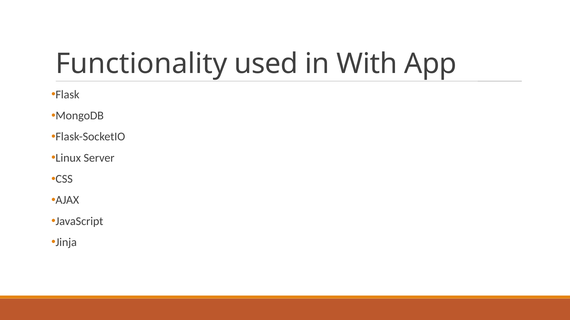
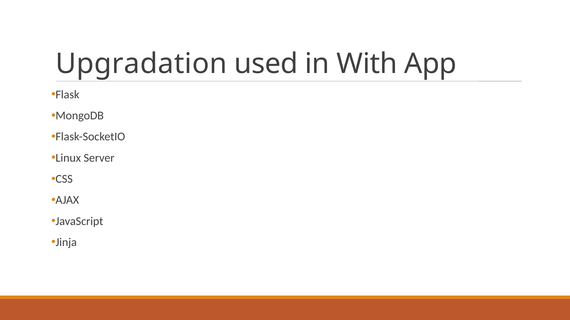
Functionality: Functionality -> Upgradation (141, 64)
